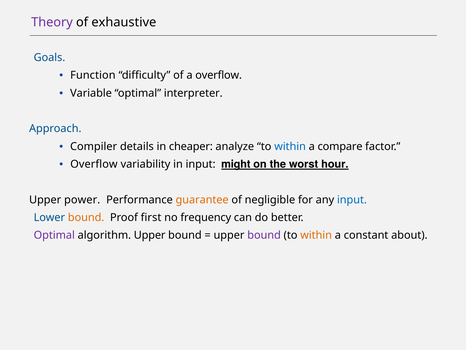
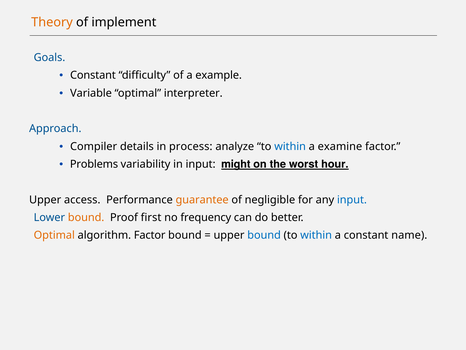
Theory colour: purple -> orange (52, 22)
exhaustive: exhaustive -> implement (124, 22)
Function: Function -> Constant (93, 75)
a overflow: overflow -> example (219, 75)
cheaper: cheaper -> process (191, 146)
compare: compare -> examine (340, 146)
Overflow: Overflow -> Problems (94, 164)
power: power -> access (82, 199)
Optimal colour: purple -> orange (54, 235)
algorithm Upper: Upper -> Factor (150, 235)
bound colour: purple -> blue (264, 235)
within colour: orange -> blue (316, 235)
about: about -> name (409, 235)
